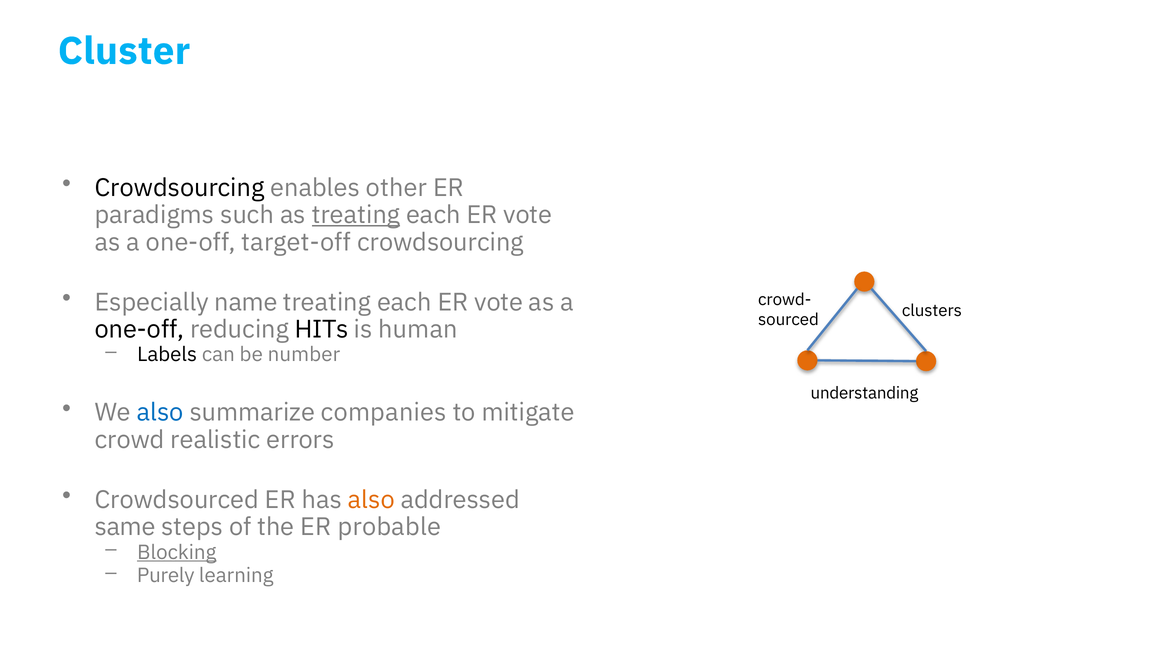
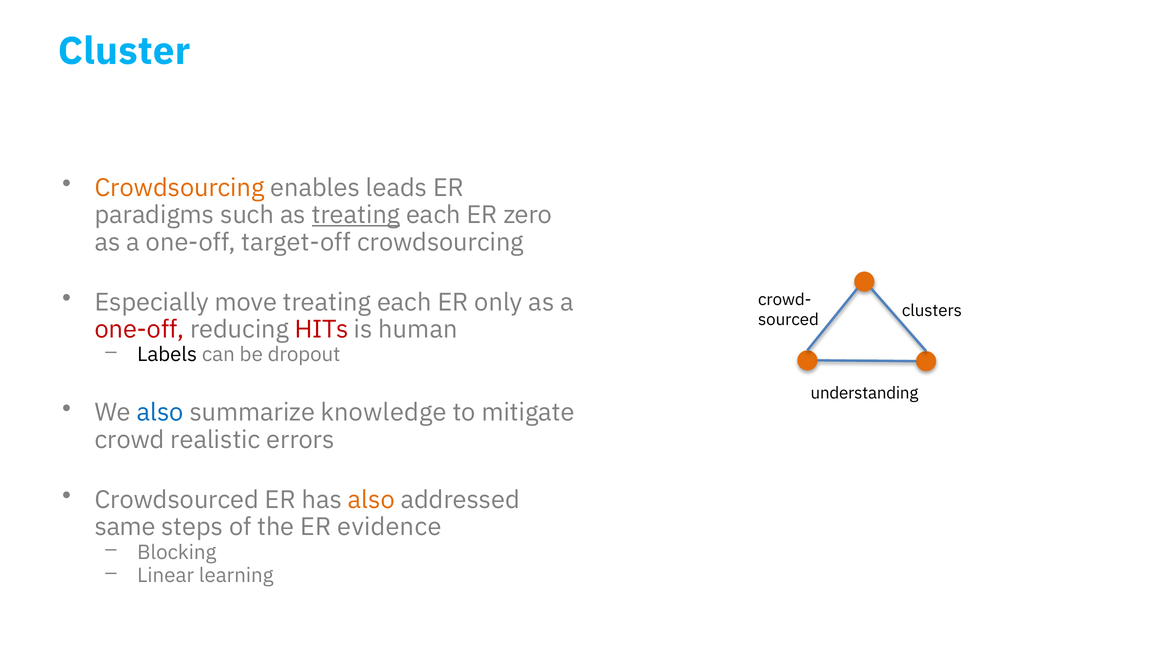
Crowdsourcing colour: black -> orange (180, 188)
other: other -> leads (397, 188)
vote: vote -> zero (528, 215)
name: name -> move (246, 302)
vote: vote -> only (498, 302)
one-off colour: black -> red (139, 329)
HITs colour: black -> red (322, 329)
number: number -> dropout (304, 355)
companies: companies -> knowledge (384, 412)
probable: probable -> evidence (389, 527)
Blocking underline: present -> none (177, 552)
Purely: Purely -> Linear (166, 575)
